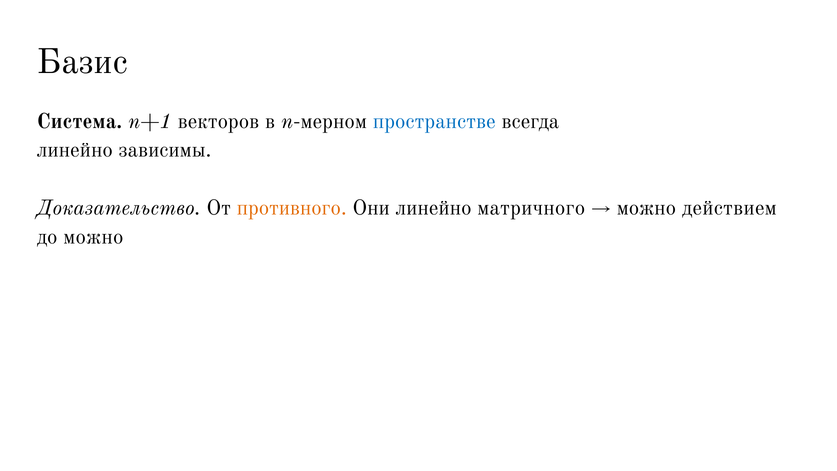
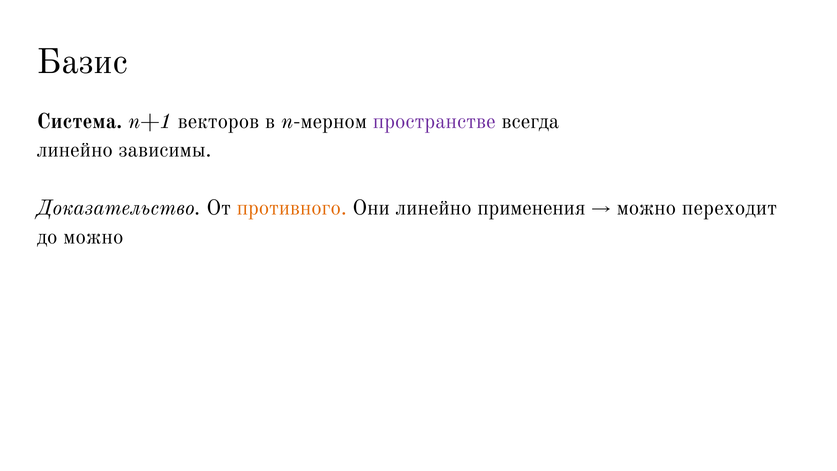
пространстве colour: blue -> purple (434, 121)
матричного: матричного -> применения (531, 208)
действием: действием -> переходит (729, 208)
